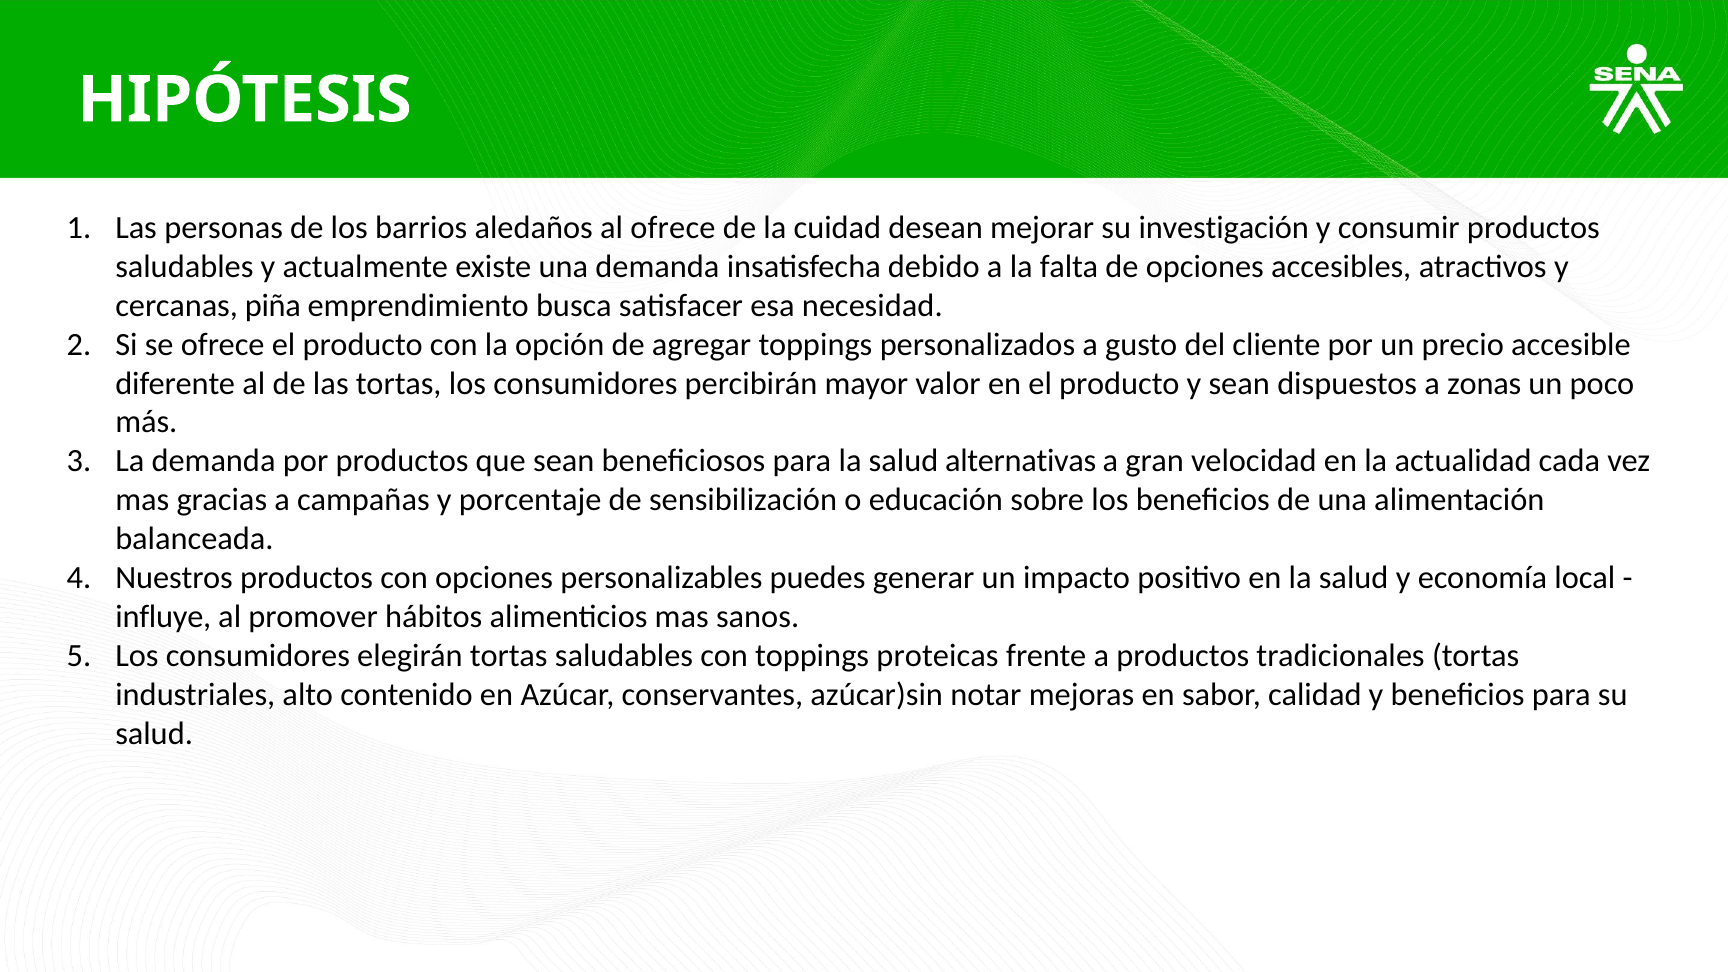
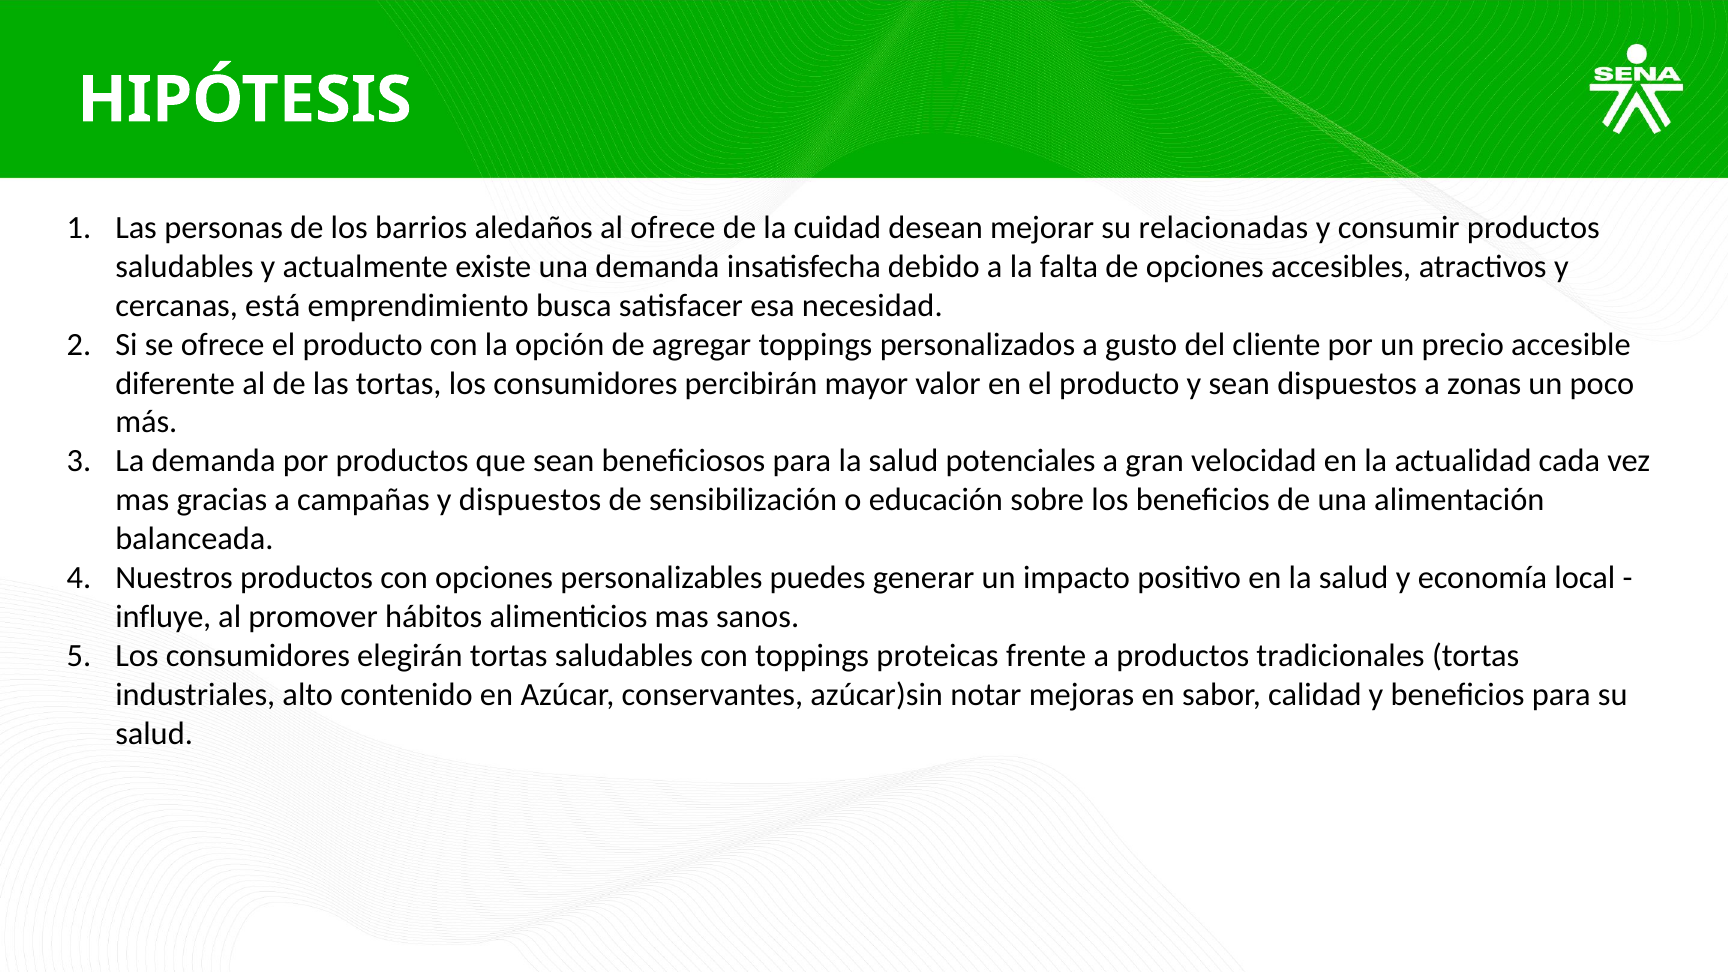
investigación: investigación -> relacionadas (1224, 228)
piña: piña -> está (273, 306)
alternativas: alternativas -> potenciales (1021, 461)
y porcentaje: porcentaje -> dispuestos (530, 500)
